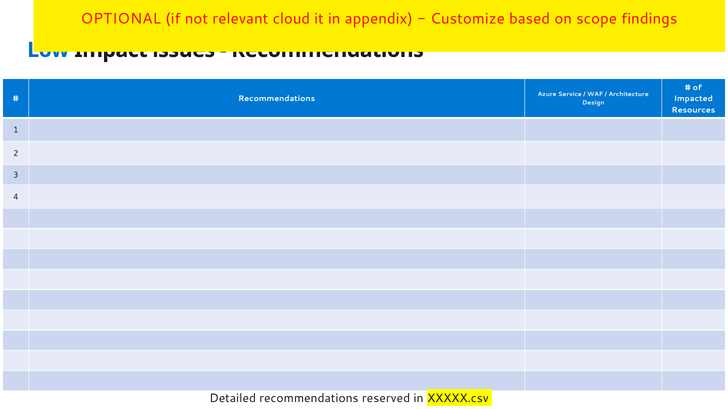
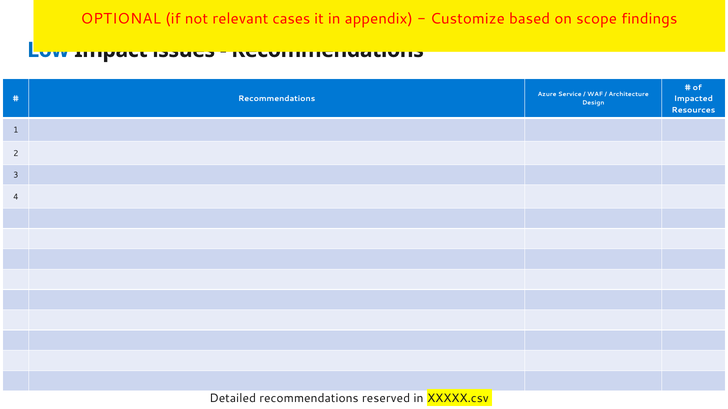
cloud: cloud -> cases (291, 19)
